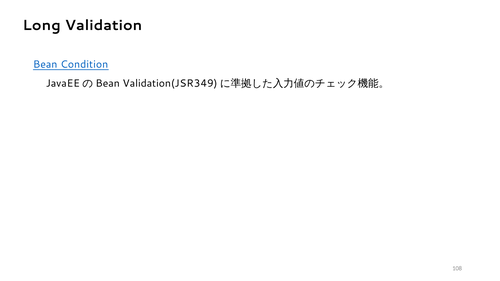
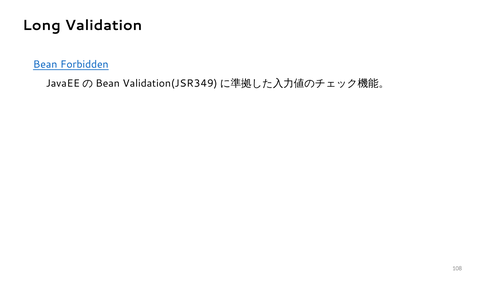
Condition: Condition -> Forbidden (84, 64)
